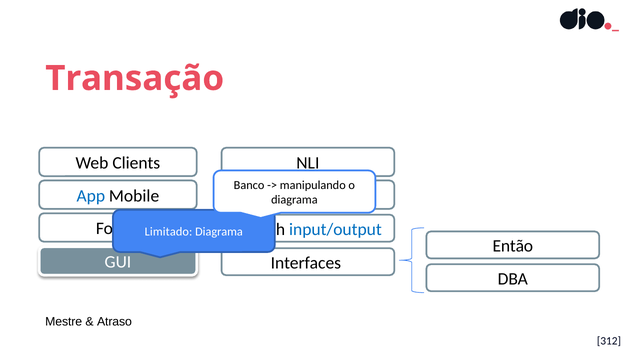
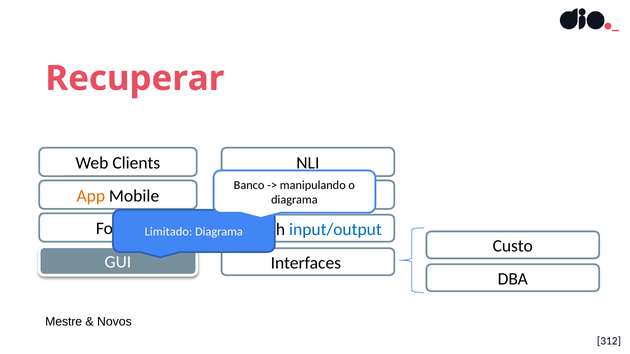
Transação: Transação -> Recuperar (135, 79)
App colour: blue -> orange (91, 196)
Então: Então -> Custo (513, 246)
Atraso: Atraso -> Novos (114, 322)
